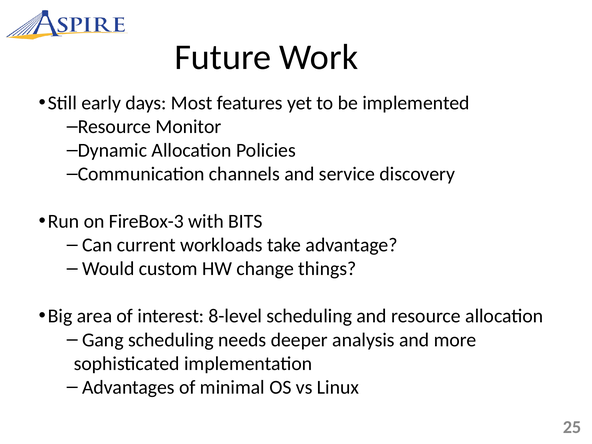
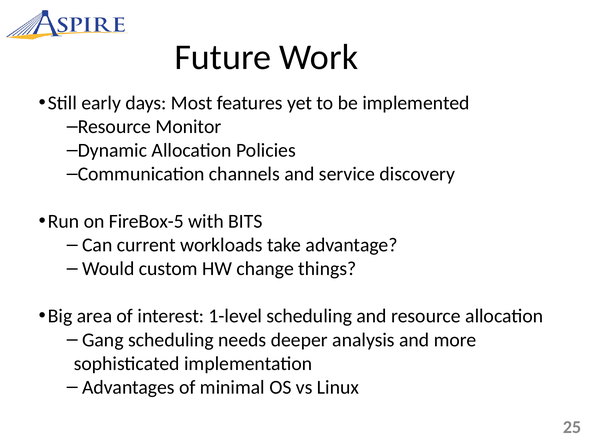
FireBox-3: FireBox-3 -> FireBox-5 (146, 221)
8-level: 8-level -> 1-level (235, 316)
